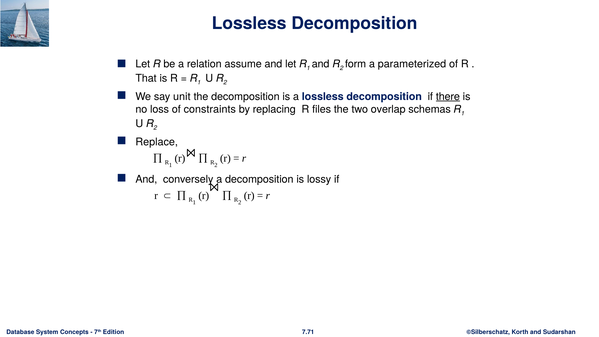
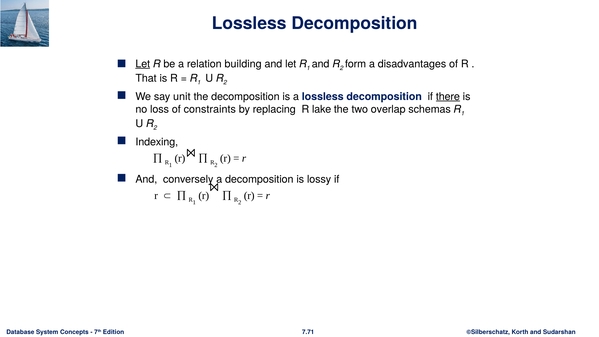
Let underline: none -> present (143, 64)
assume: assume -> building (243, 64)
parameterized: parameterized -> disadvantages (412, 64)
files: files -> lake (322, 109)
Replace: Replace -> Indexing (157, 142)
